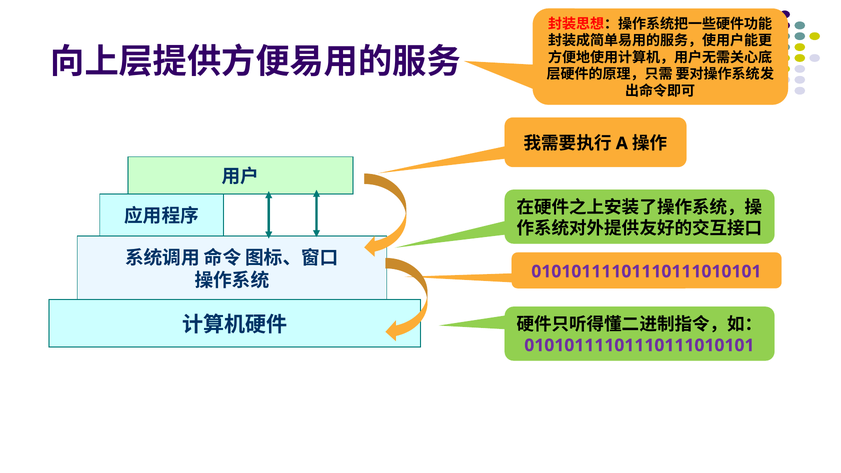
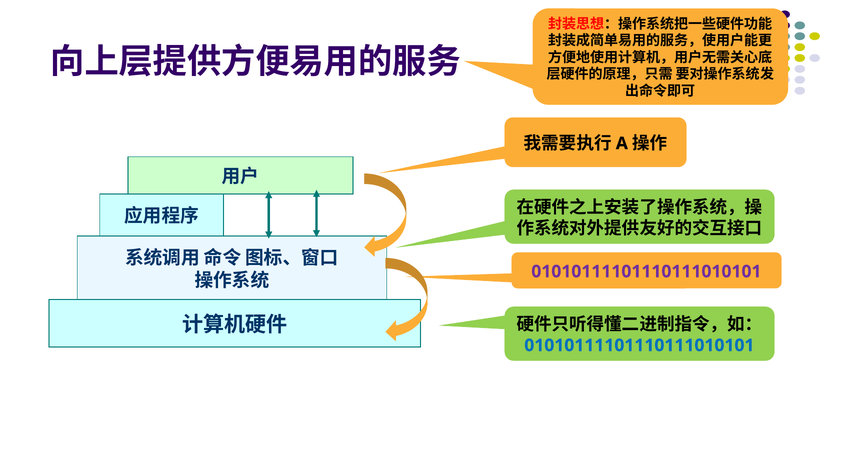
01010111101110111010101 colour: purple -> blue (639, 345)
